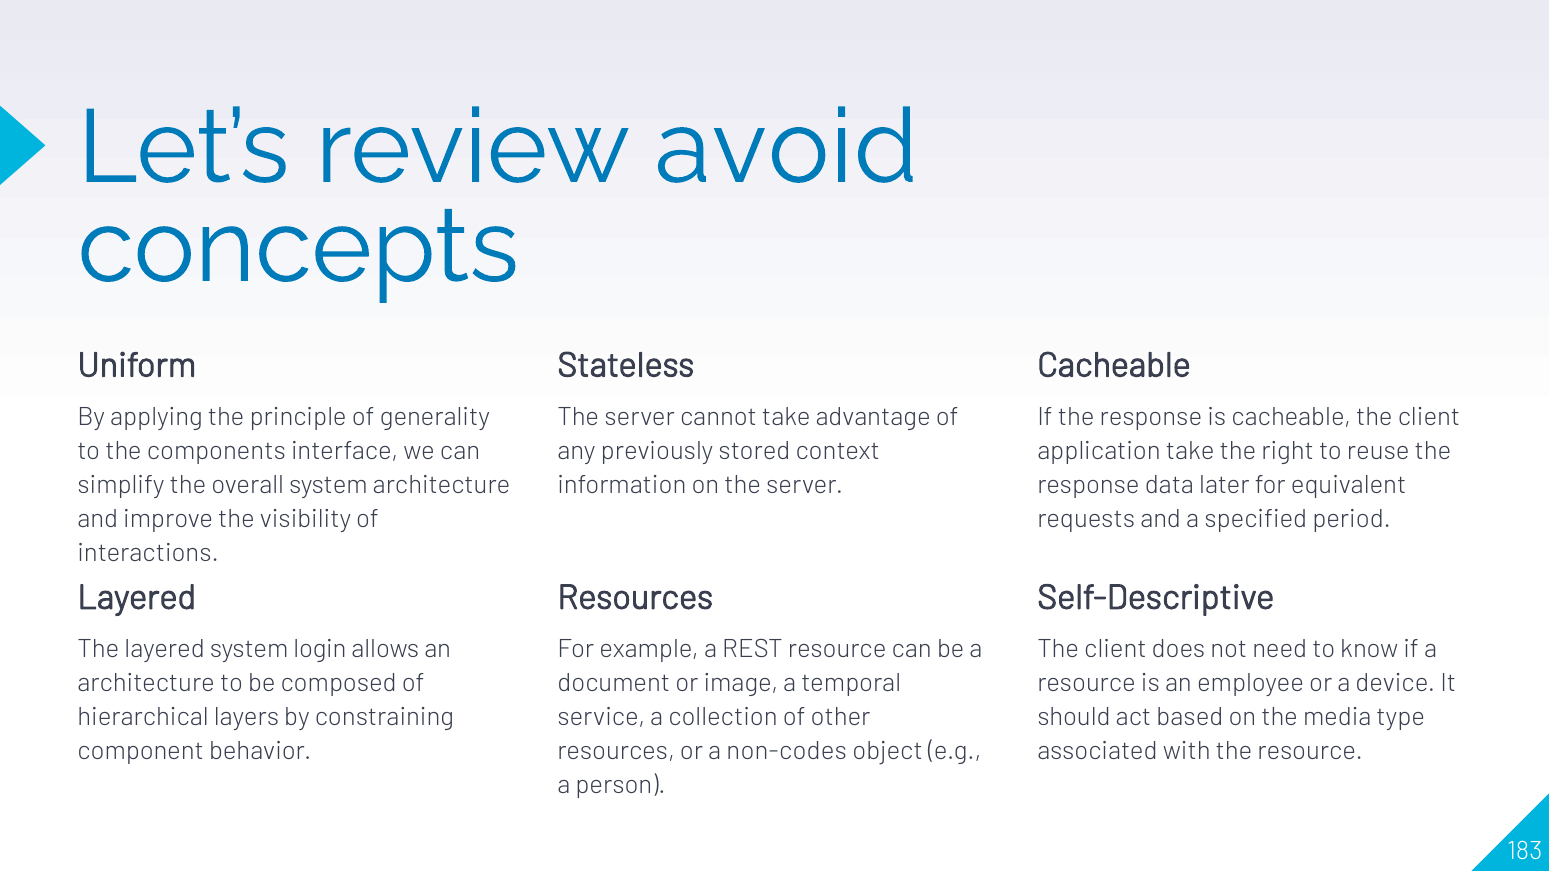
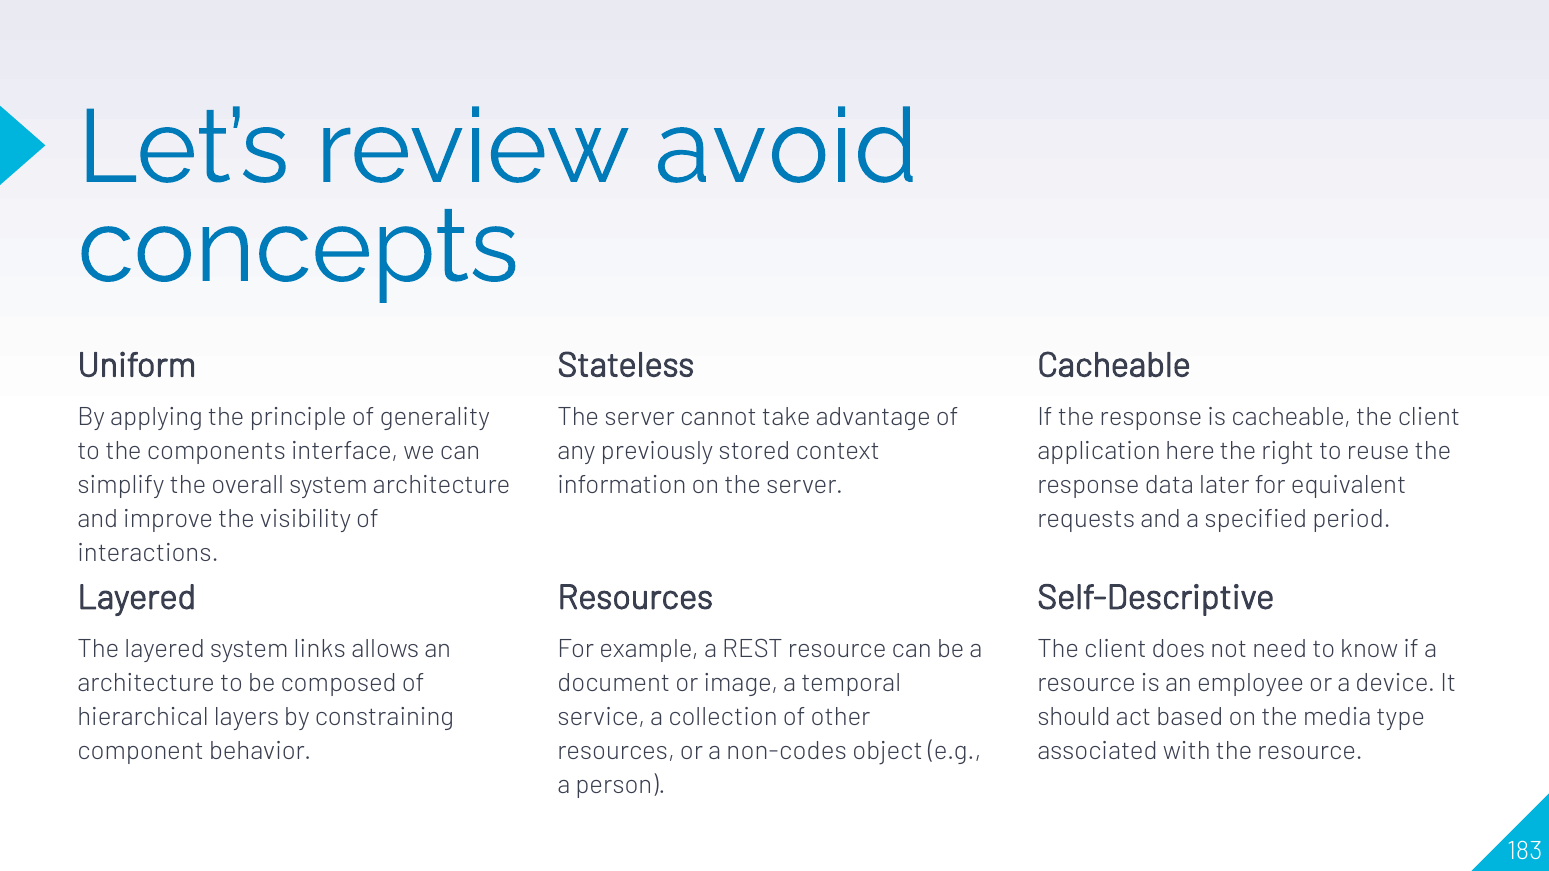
application take: take -> here (1190, 451)
login: login -> links (320, 649)
